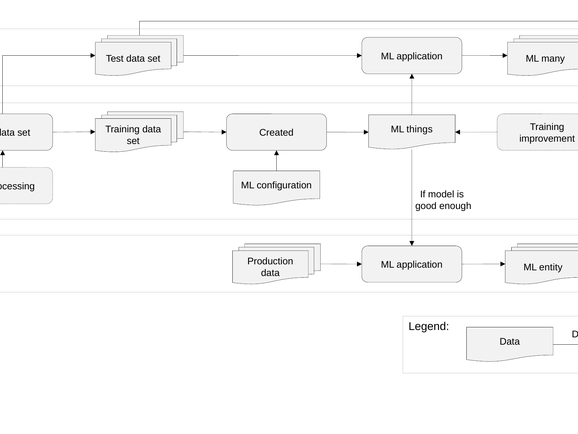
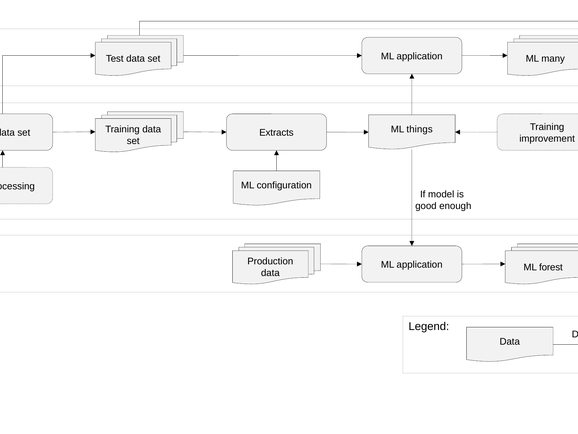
Created: Created -> Extracts (276, 133)
entity: entity -> forest (551, 267)
